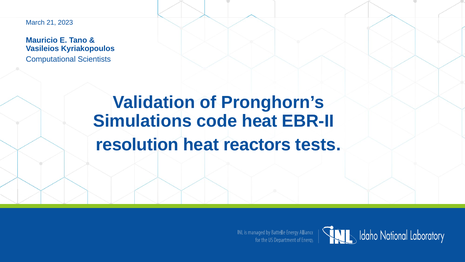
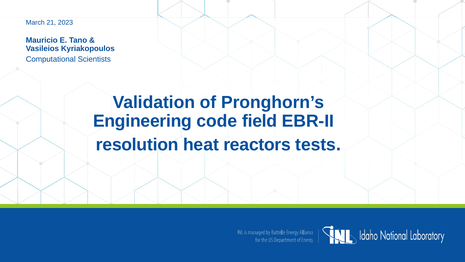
Simulations: Simulations -> Engineering (143, 121)
code heat: heat -> field (260, 121)
